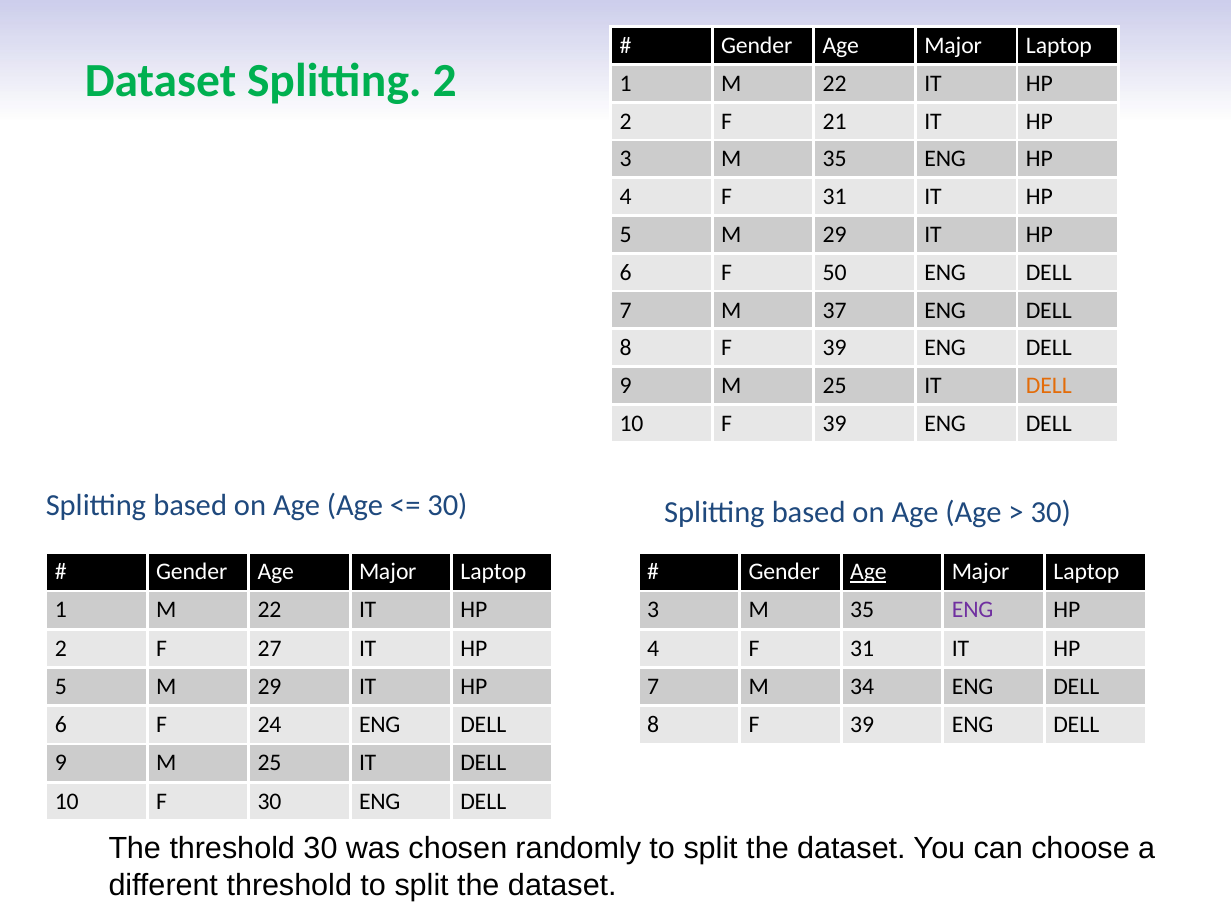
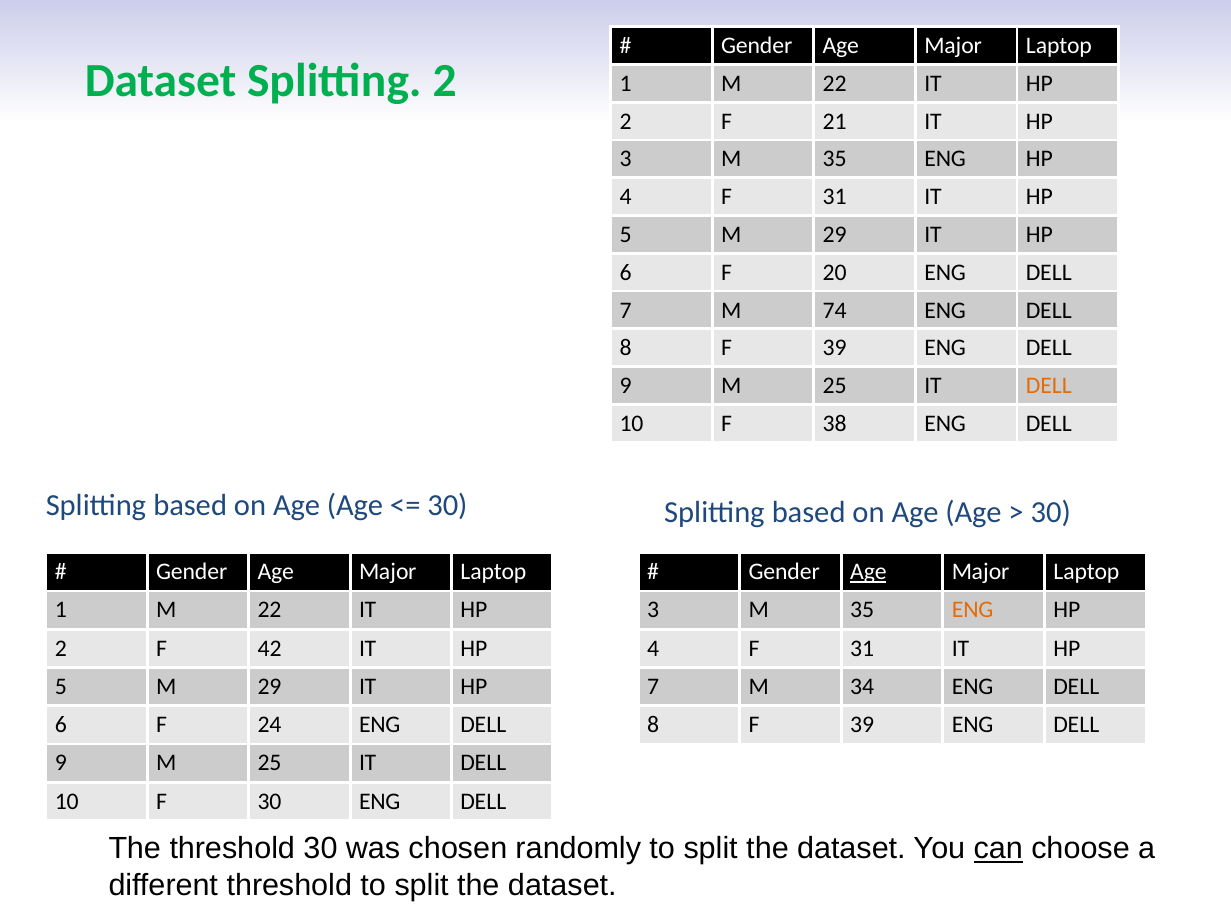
50: 50 -> 20 (835, 272)
37: 37 -> 74 (835, 310)
10 F 39: 39 -> 38 (835, 424)
ENG colour: purple -> orange (973, 610)
27: 27 -> 42 (270, 648)
can underline: none -> present (998, 849)
